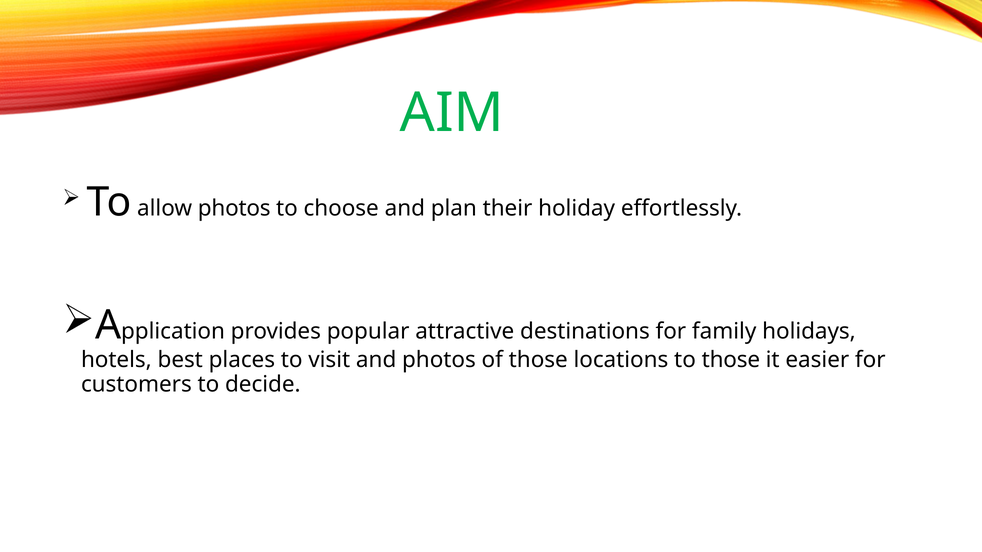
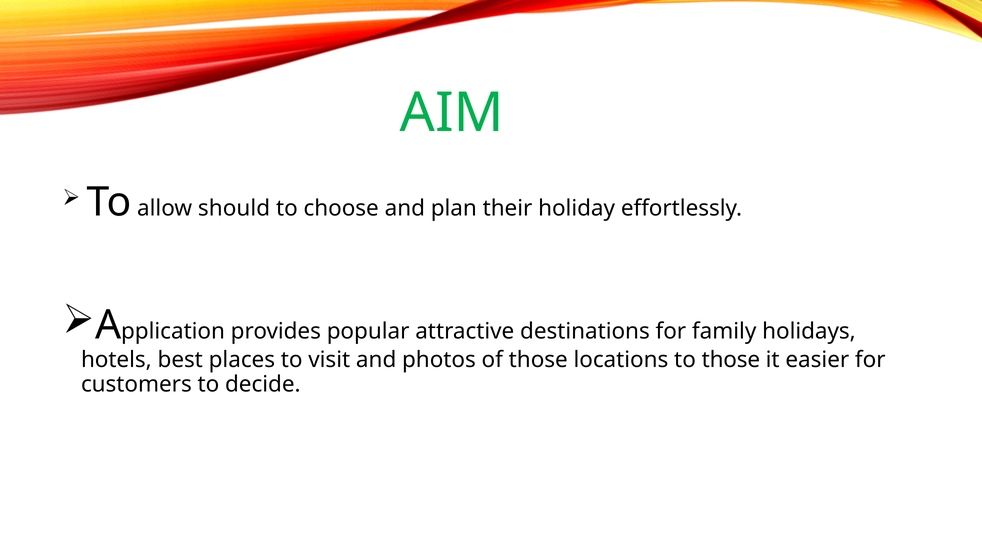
allow photos: photos -> should (234, 208)
